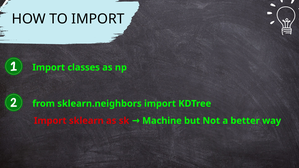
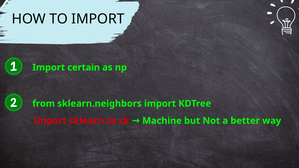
classes: classes -> certain (84, 67)
